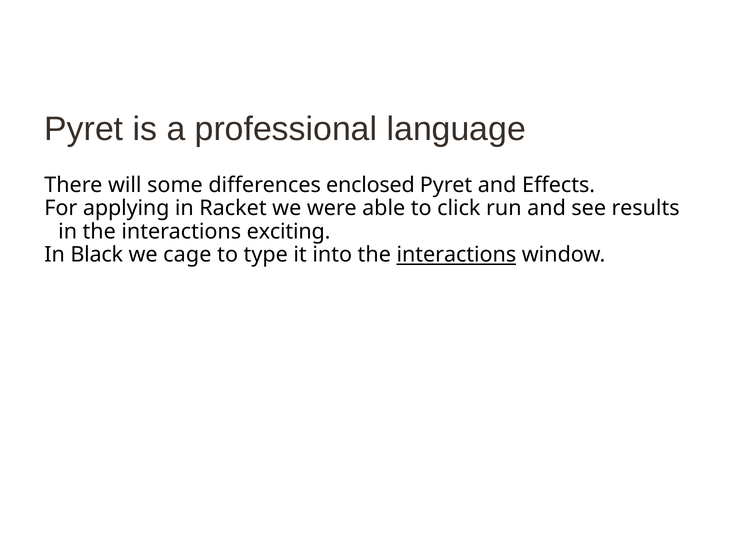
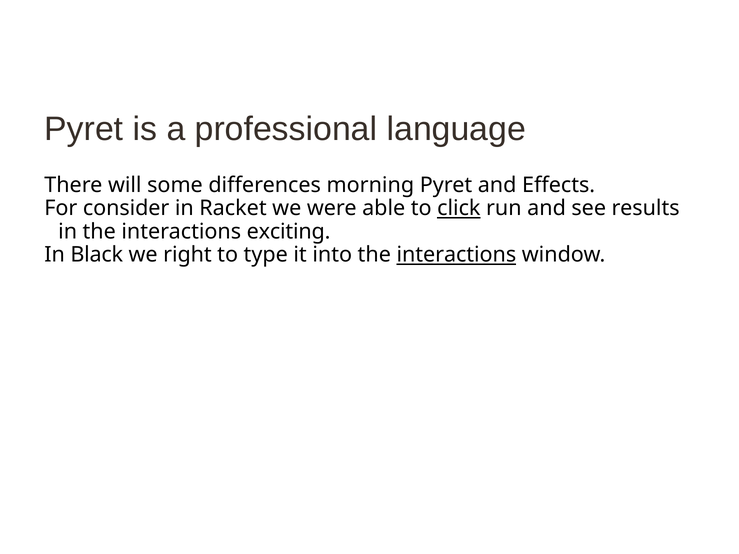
enclosed: enclosed -> morning (370, 185)
applying: applying -> consider (126, 208)
click underline: none -> present (459, 208)
cage: cage -> right (187, 255)
